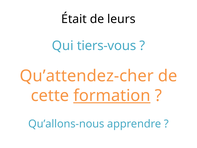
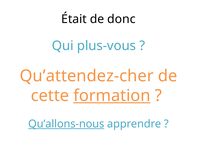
leurs: leurs -> donc (121, 19)
tiers-vous: tiers-vous -> plus-vous (106, 46)
Qu’allons-nous underline: none -> present (66, 124)
